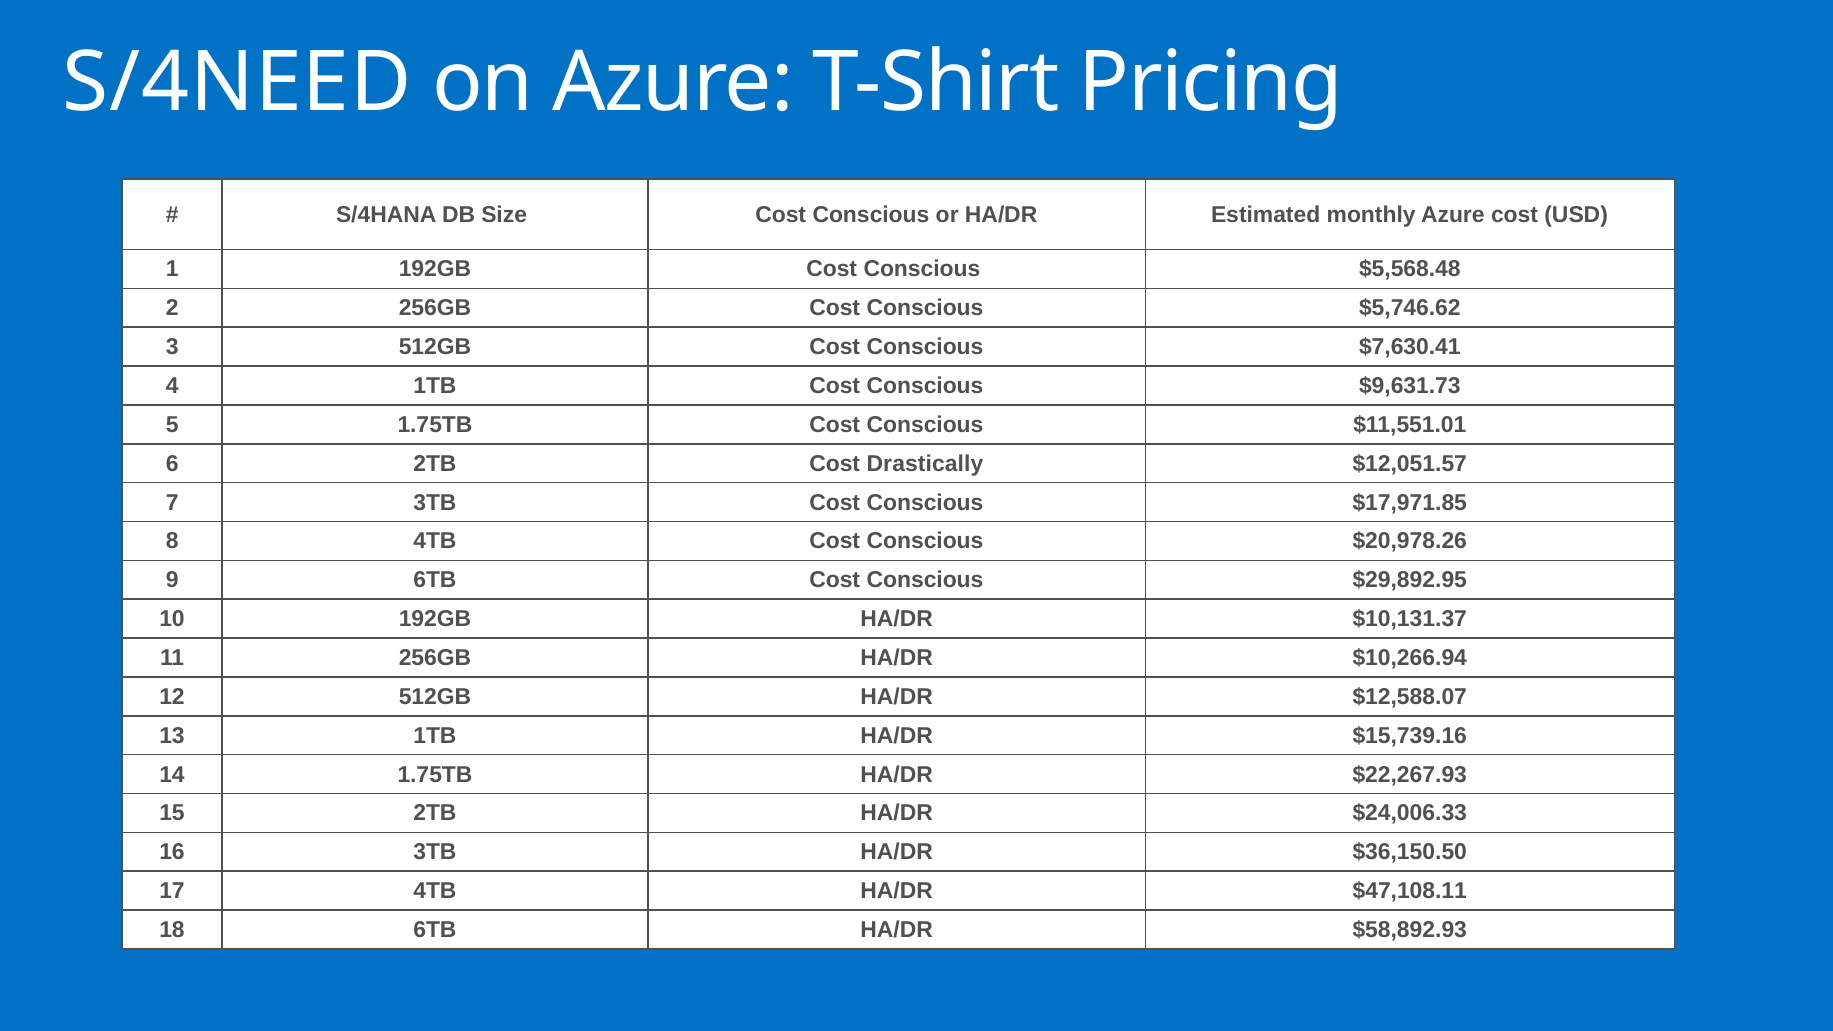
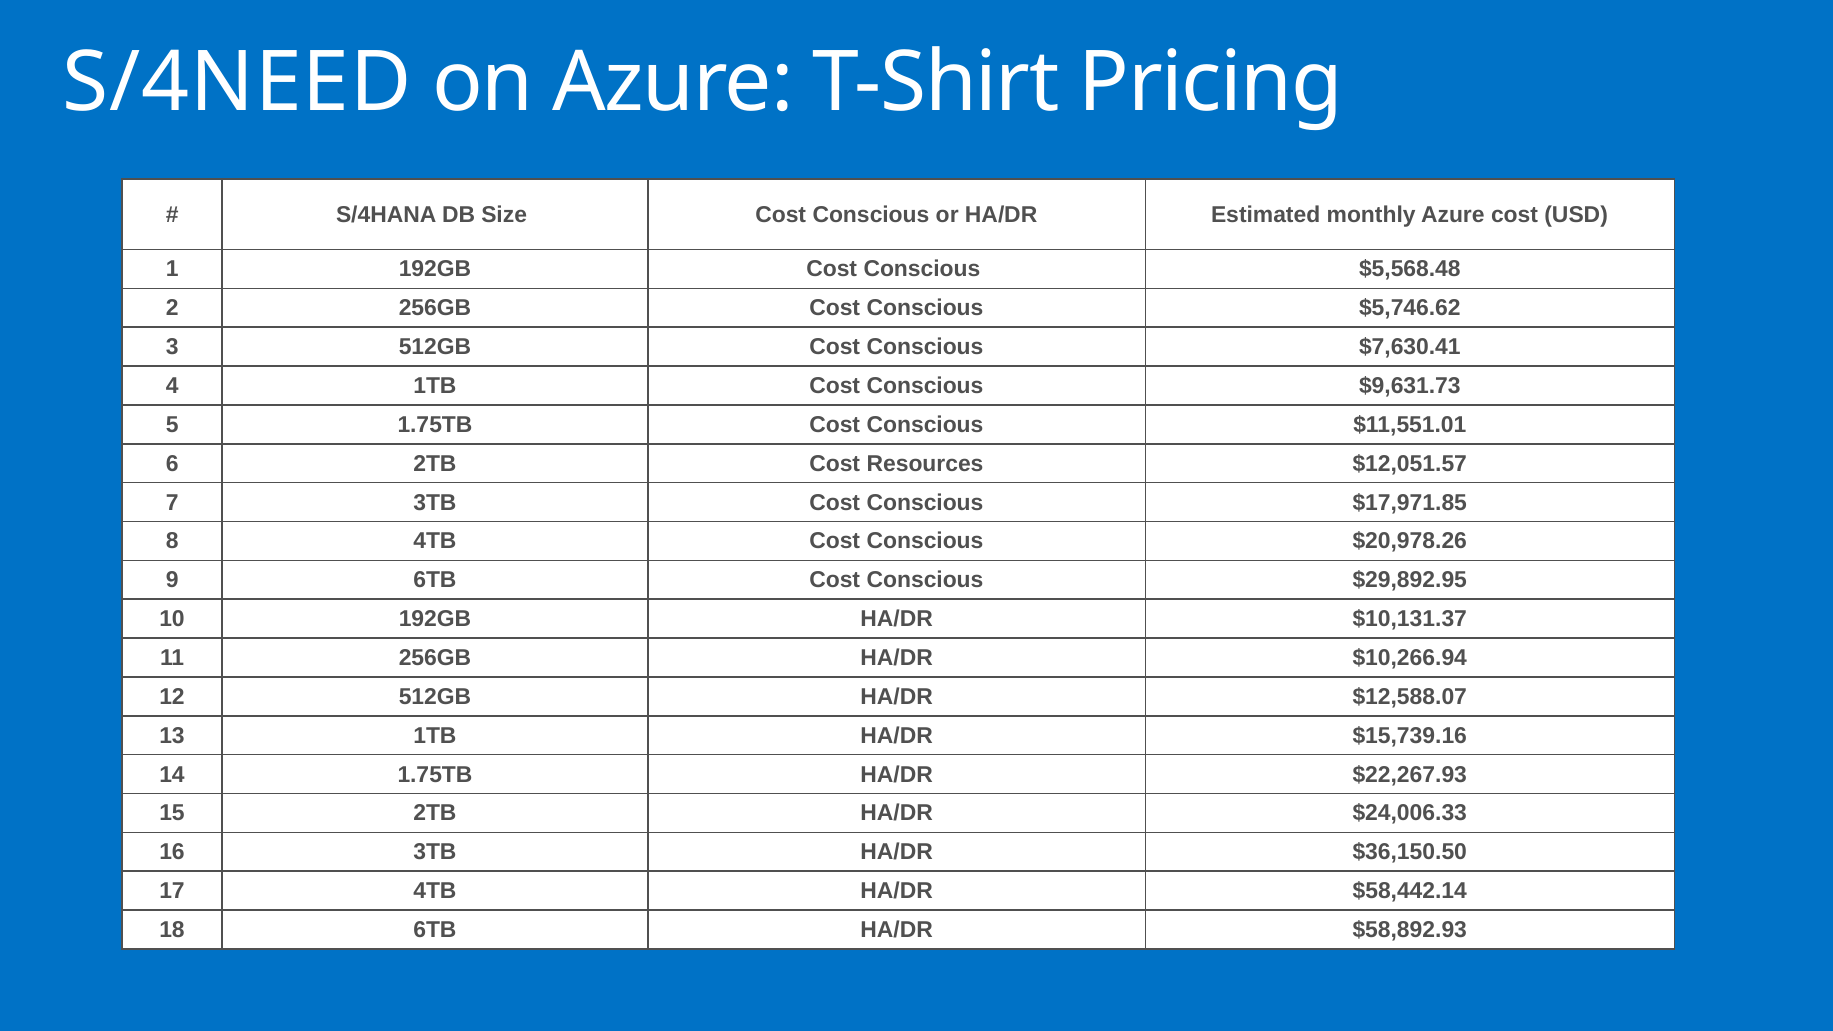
Drastically: Drastically -> Resources (925, 464)
$47,108.11: $47,108.11 -> $58,442.14 (1410, 891)
